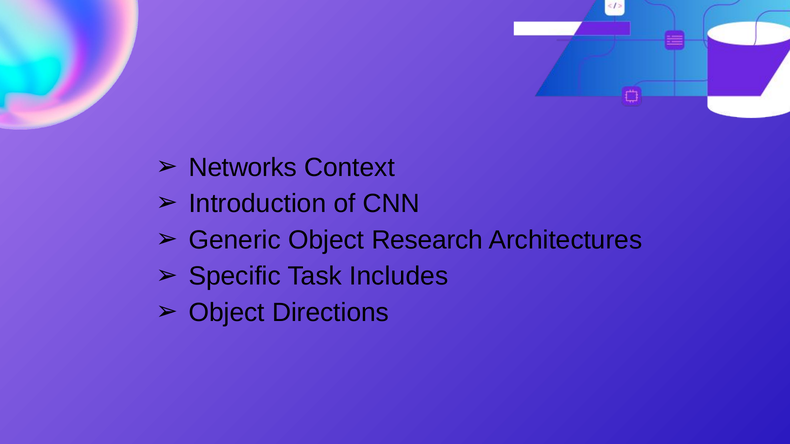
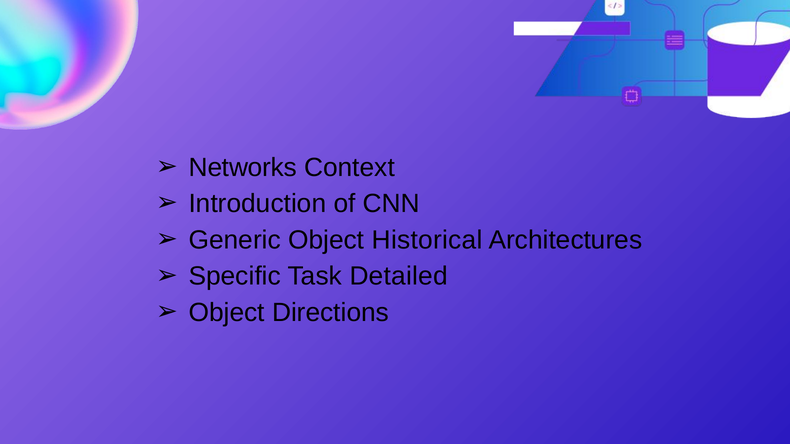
Research: Research -> Historical (427, 240)
Includes: Includes -> Detailed (399, 277)
